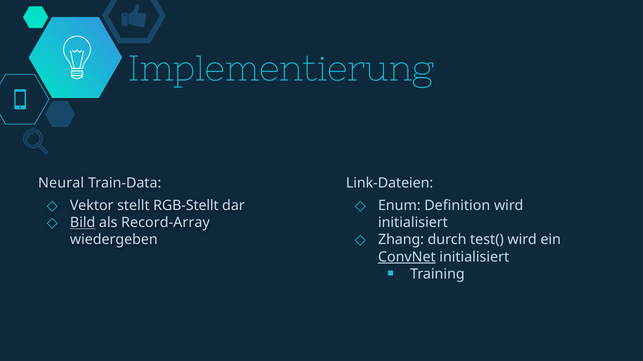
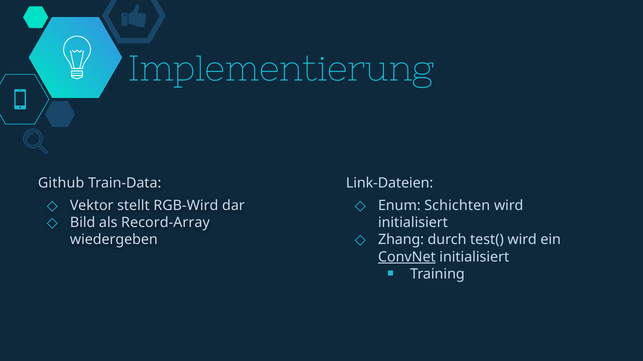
Neural: Neural -> Github (61, 183)
RGB-Stellt: RGB-Stellt -> RGB-Wird (186, 206)
Definition: Definition -> Schichten (457, 206)
Bild underline: present -> none (83, 223)
